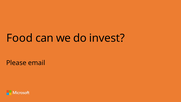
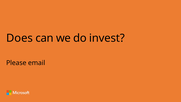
Food: Food -> Does (20, 38)
